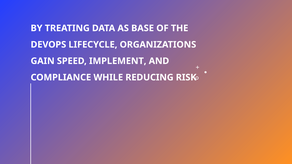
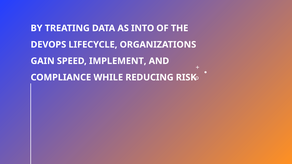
BASE: BASE -> INTO (143, 28)
